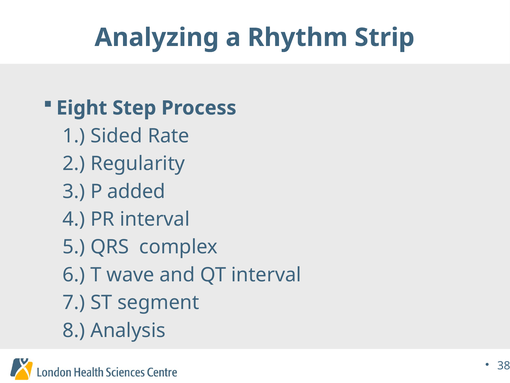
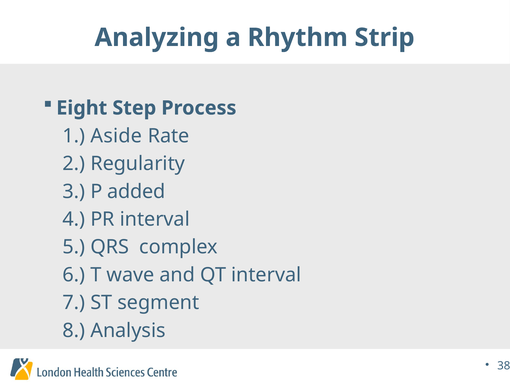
Sided: Sided -> Aside (116, 136)
